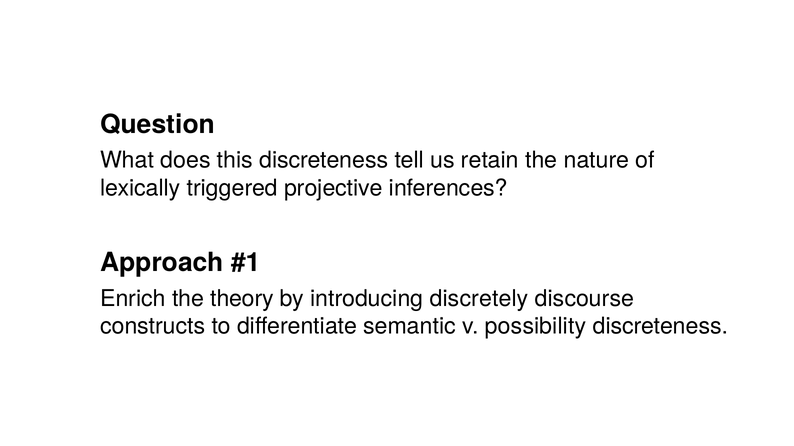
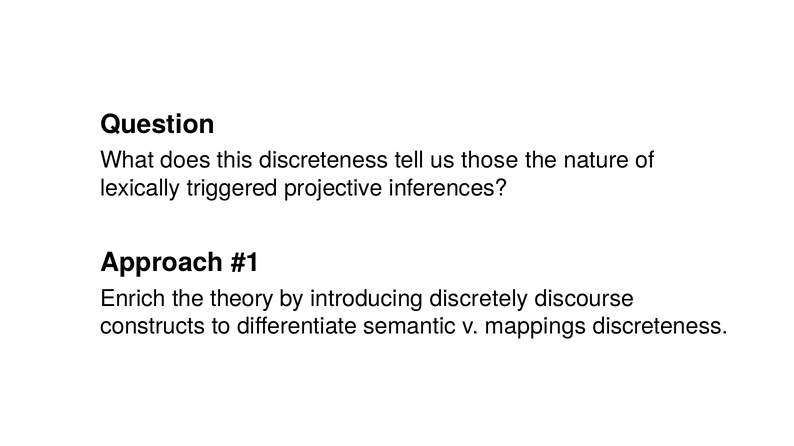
retain: retain -> those (490, 161)
possibility: possibility -> mappings (536, 327)
